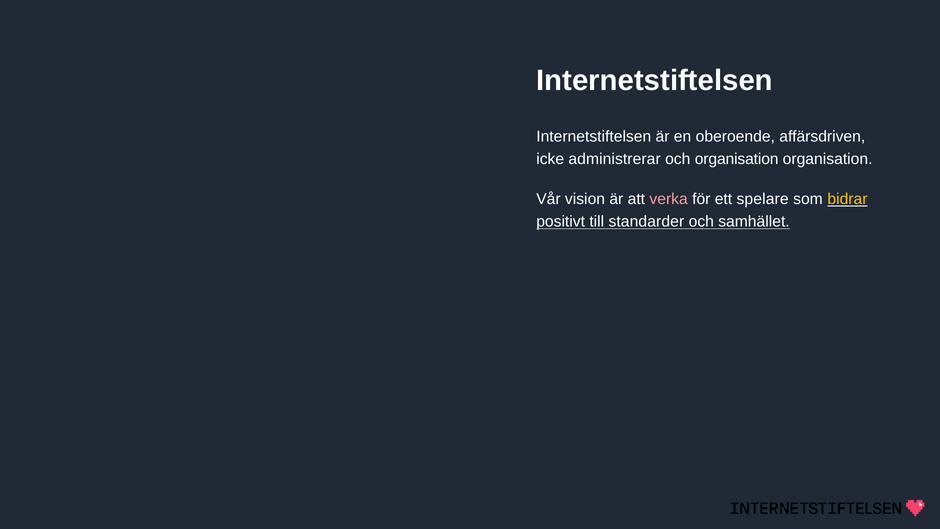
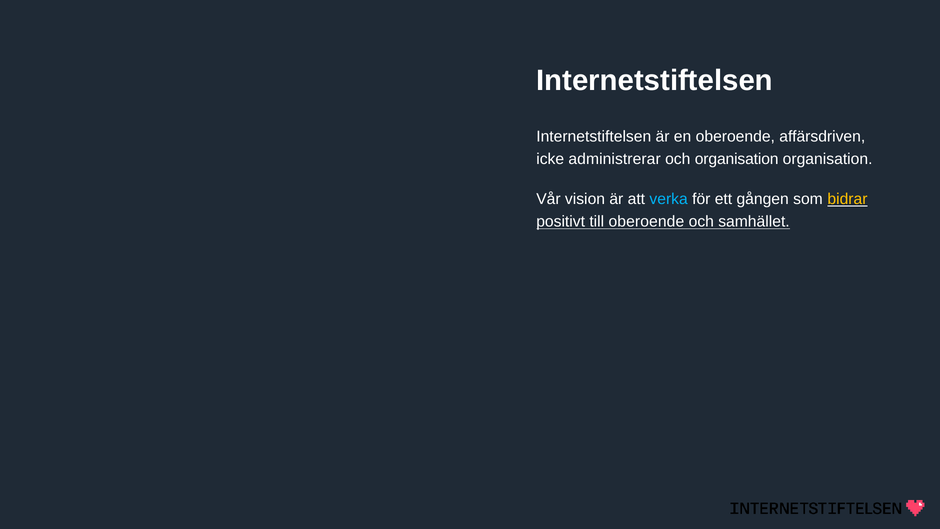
verka colour: pink -> light blue (669, 199)
spelare: spelare -> gången (763, 199)
till standarder: standarder -> oberoende (646, 222)
